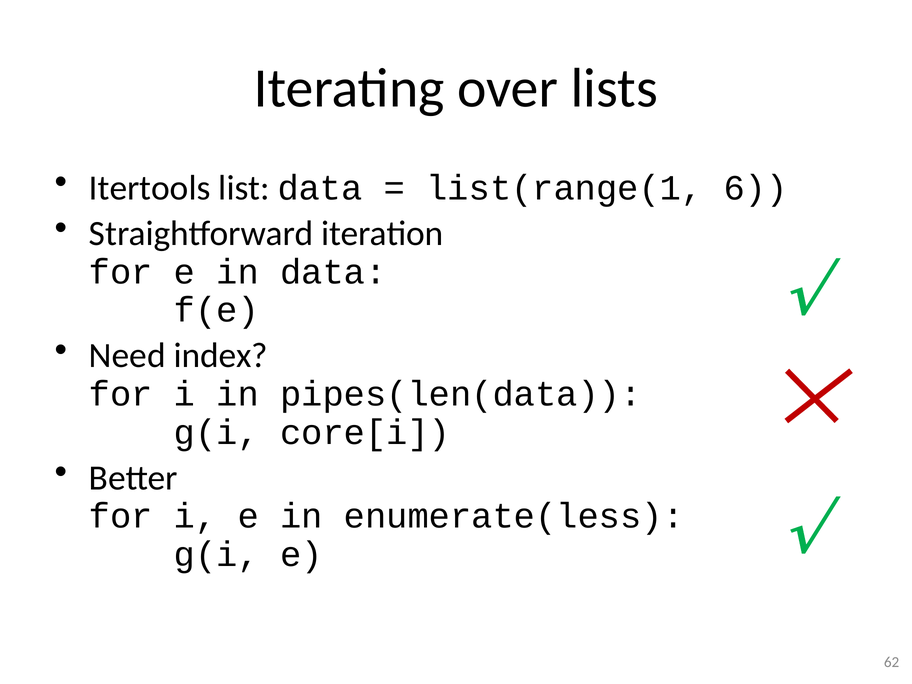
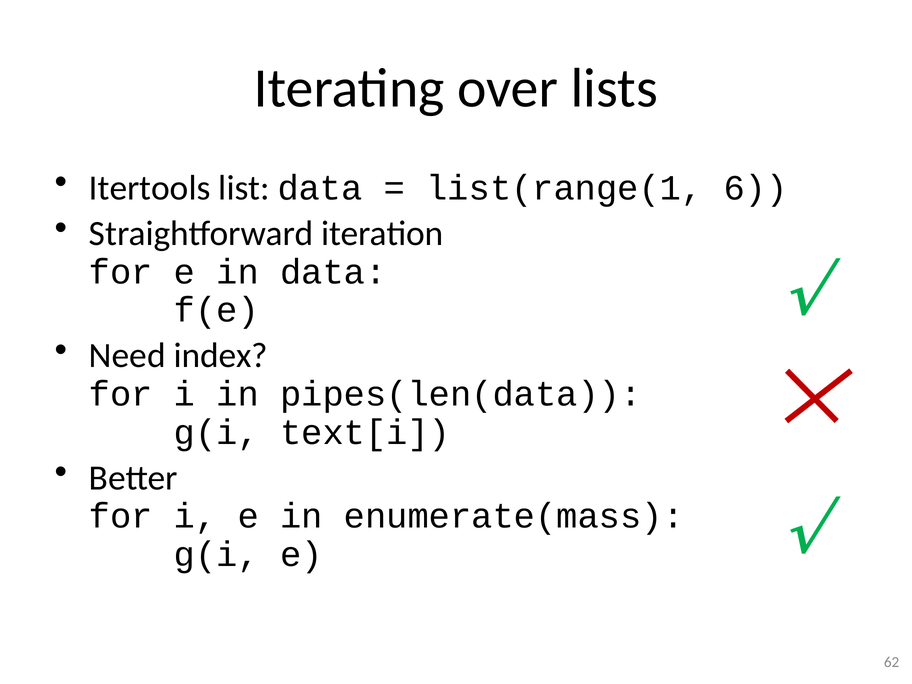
core[i: core[i -> text[i (365, 432)
enumerate(less: enumerate(less -> enumerate(mass (514, 516)
